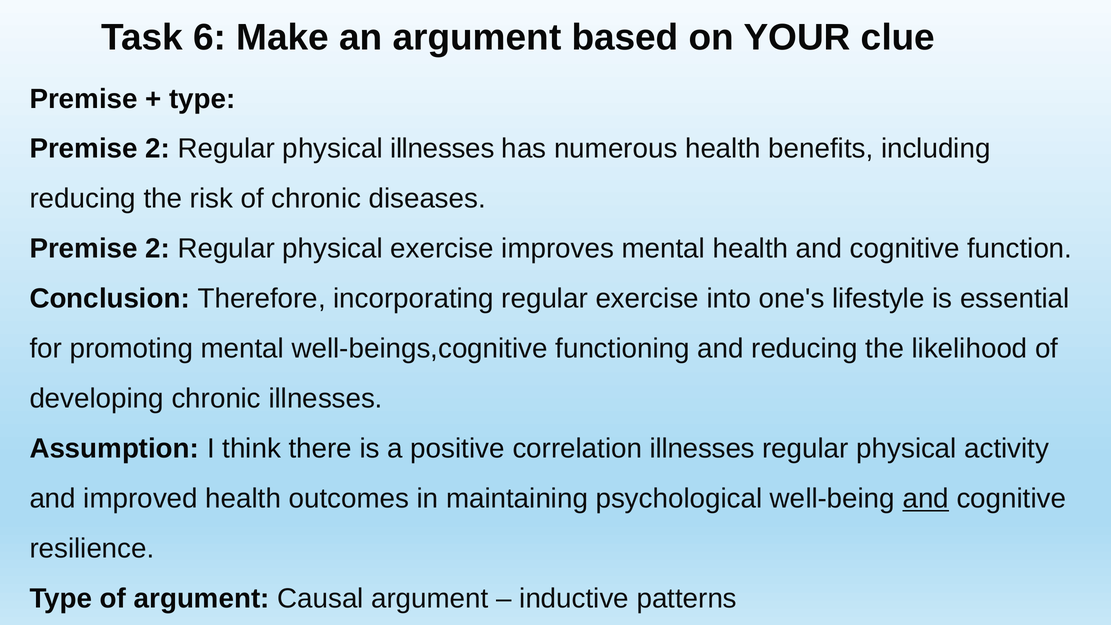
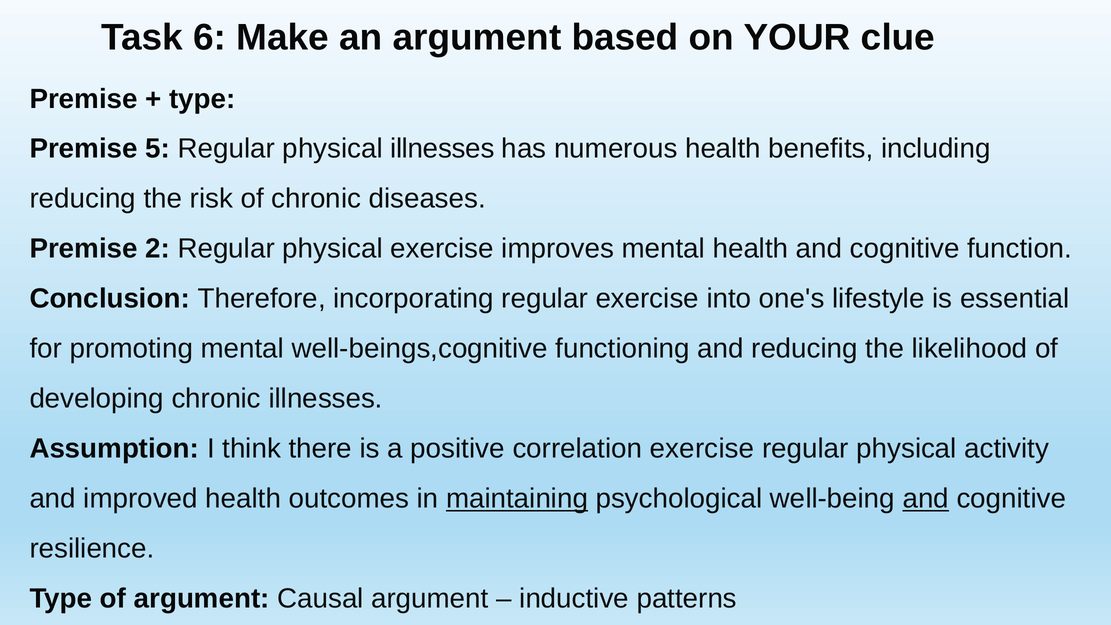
2: 2 -> 5 (158, 149)
correlation illnesses: illnesses -> exercise (702, 449)
maintaining underline: none -> present (517, 499)
